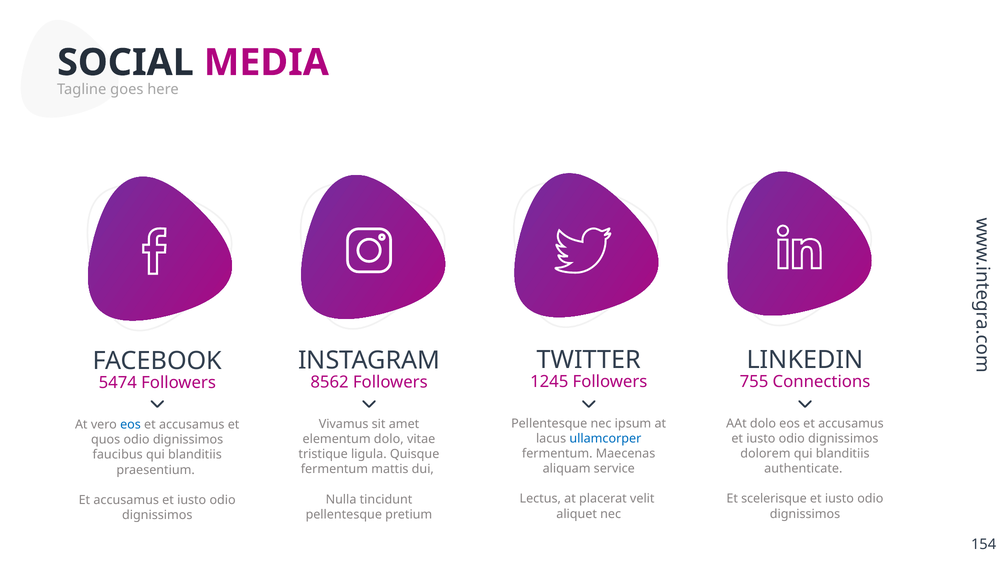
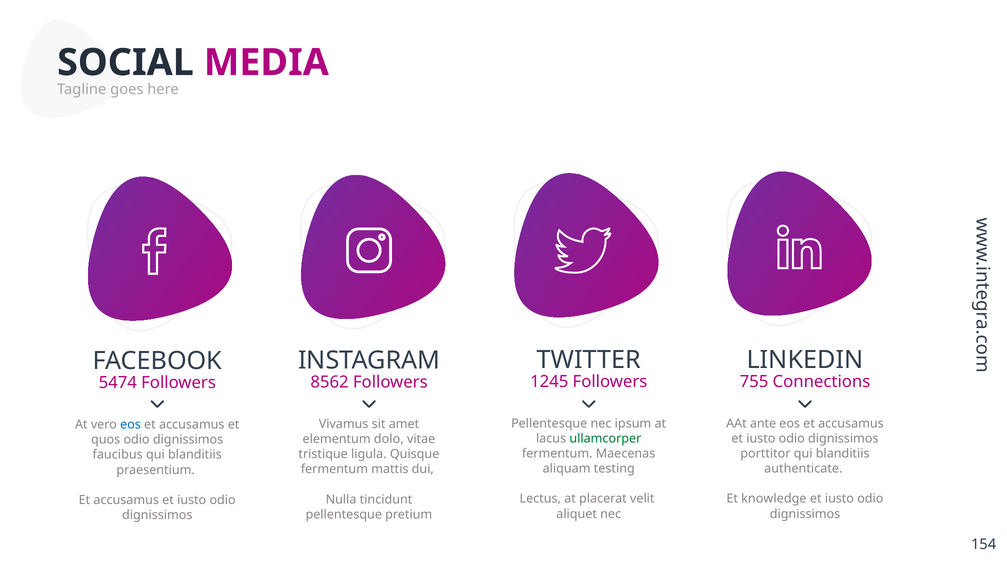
AAt dolo: dolo -> ante (763, 424)
ullamcorper colour: blue -> green (605, 439)
dolorem: dolorem -> porttitor (765, 454)
service: service -> testing (614, 469)
scelerisque: scelerisque -> knowledge (774, 499)
